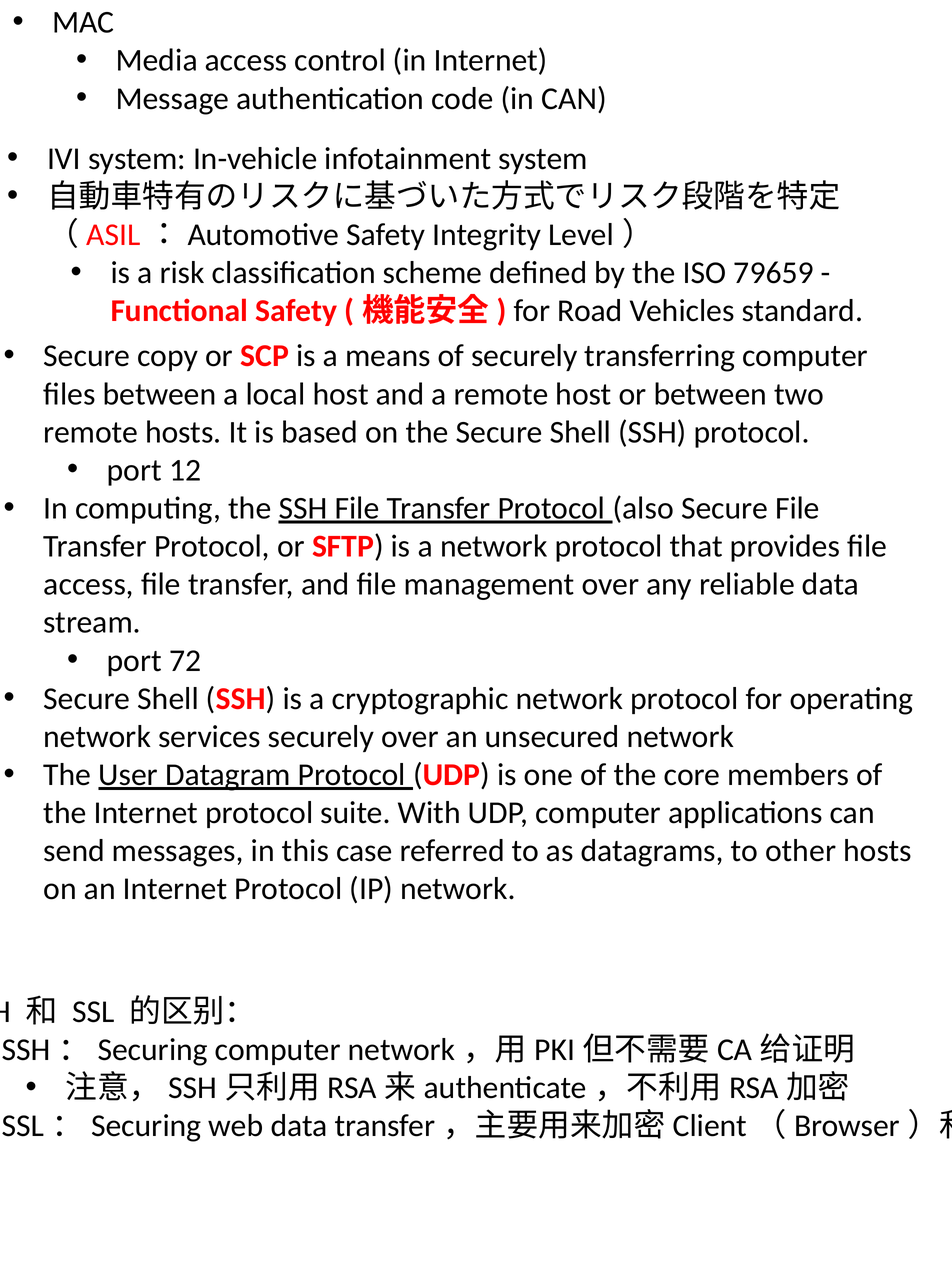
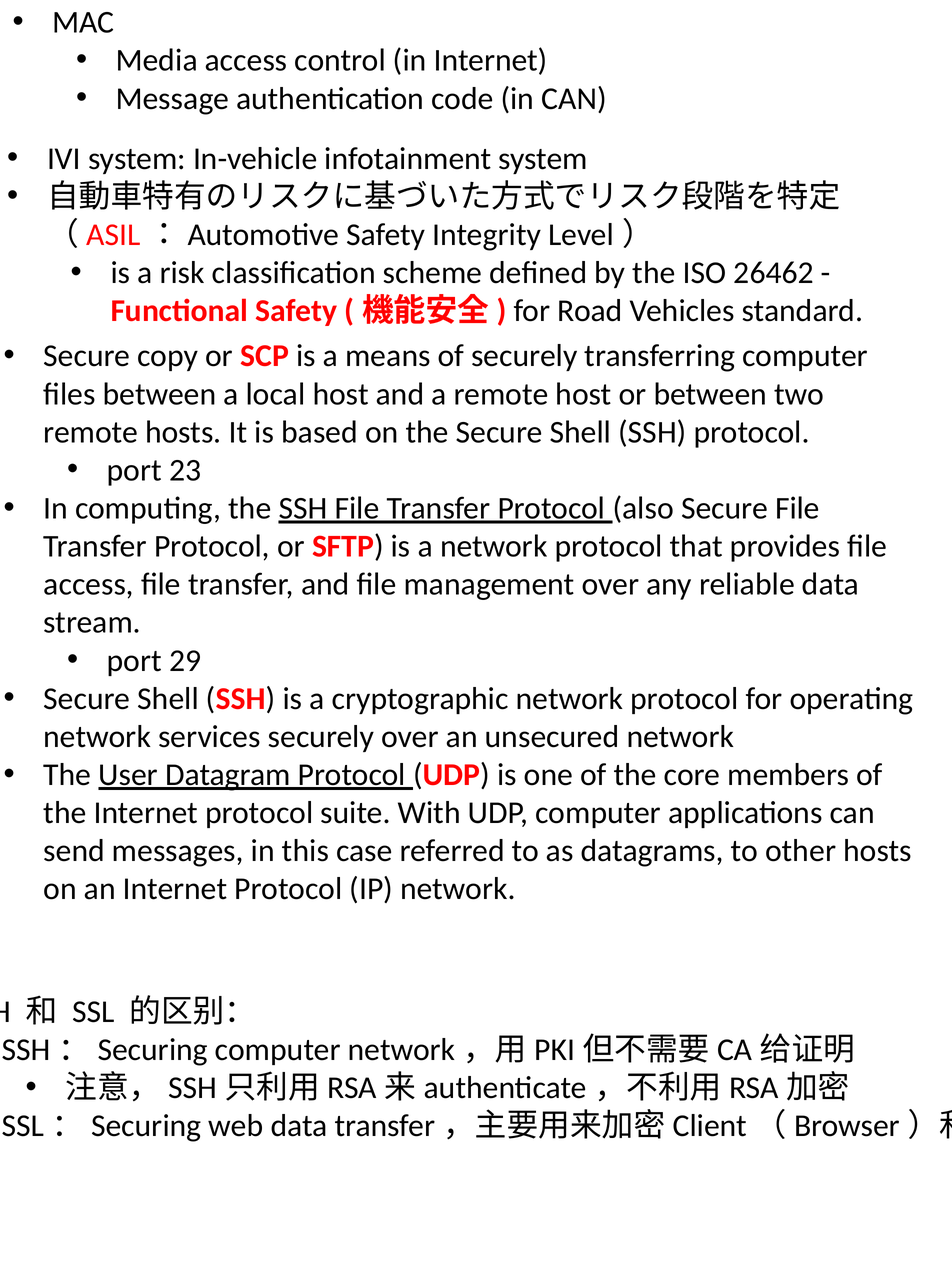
79659: 79659 -> 26462 (774, 273)
12: 12 -> 23 (185, 470)
72: 72 -> 29 (185, 661)
